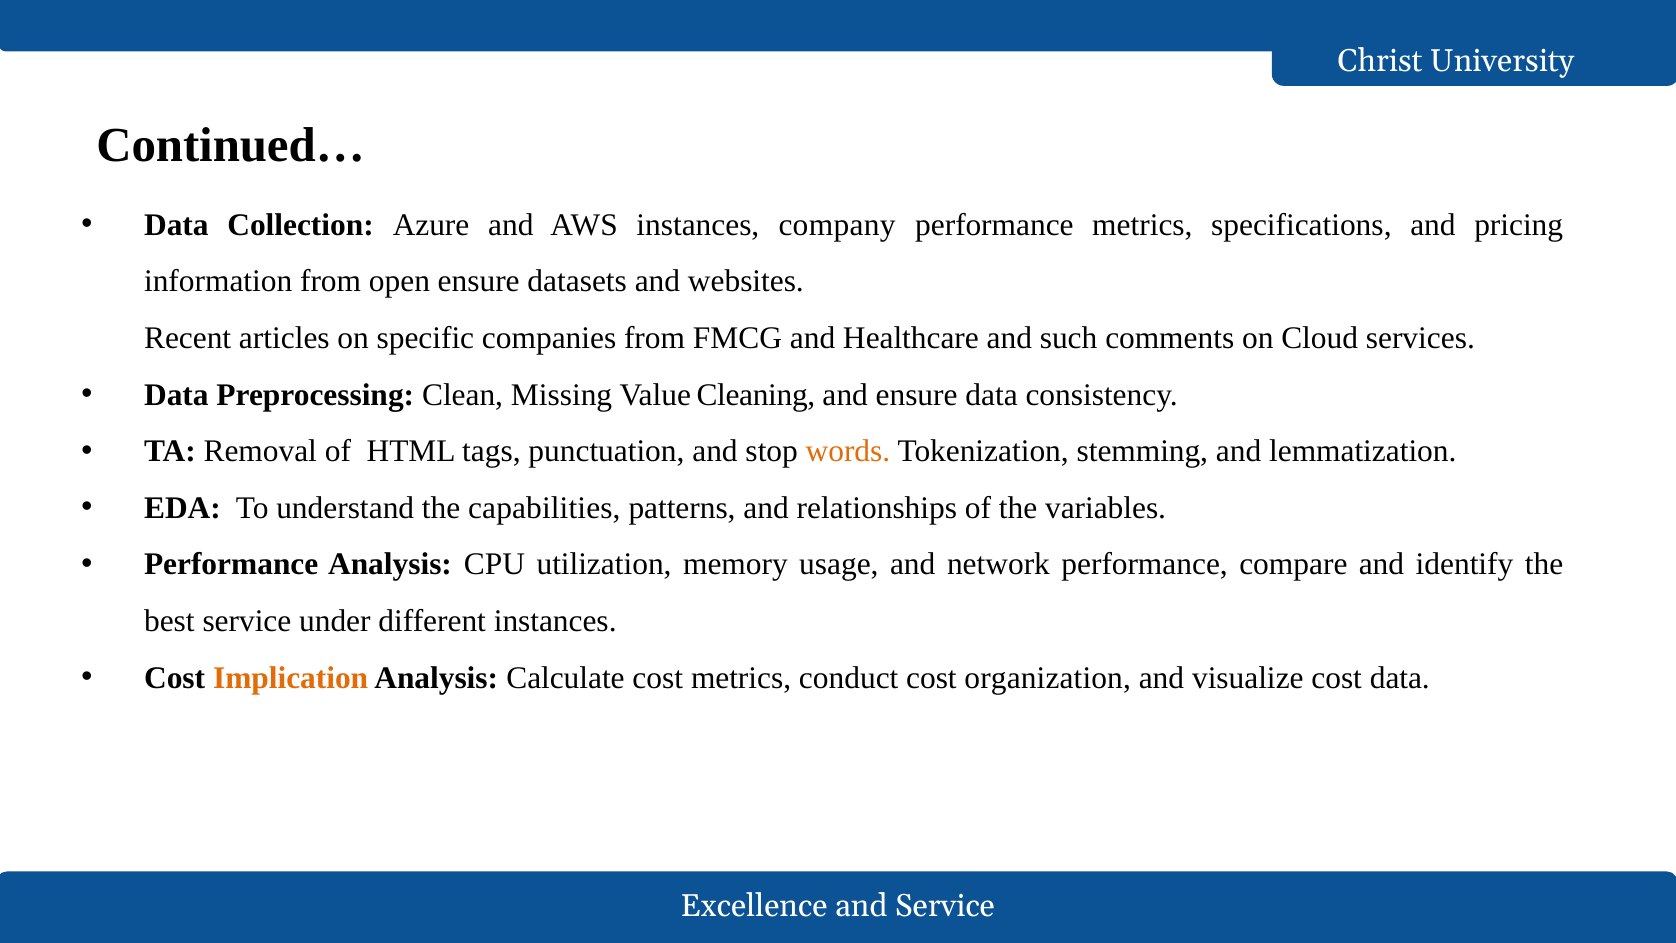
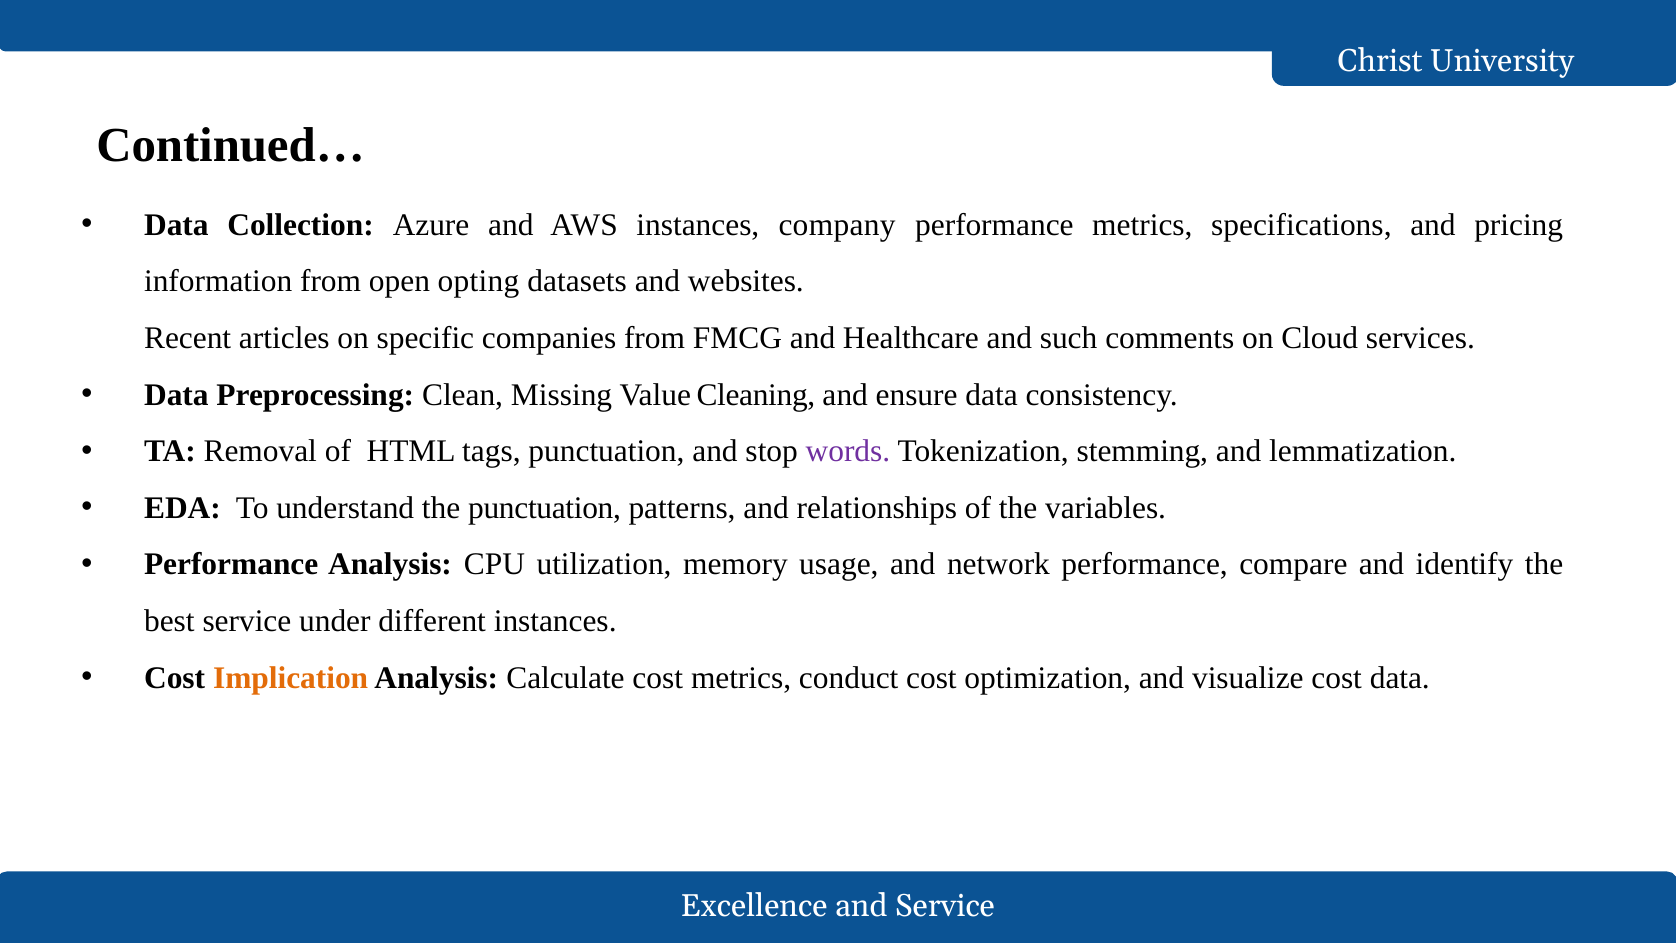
open ensure: ensure -> opting (479, 282)
words colour: orange -> purple (848, 451)
the capabilities: capabilities -> punctuation (545, 508)
organization: organization -> optimization (1048, 677)
